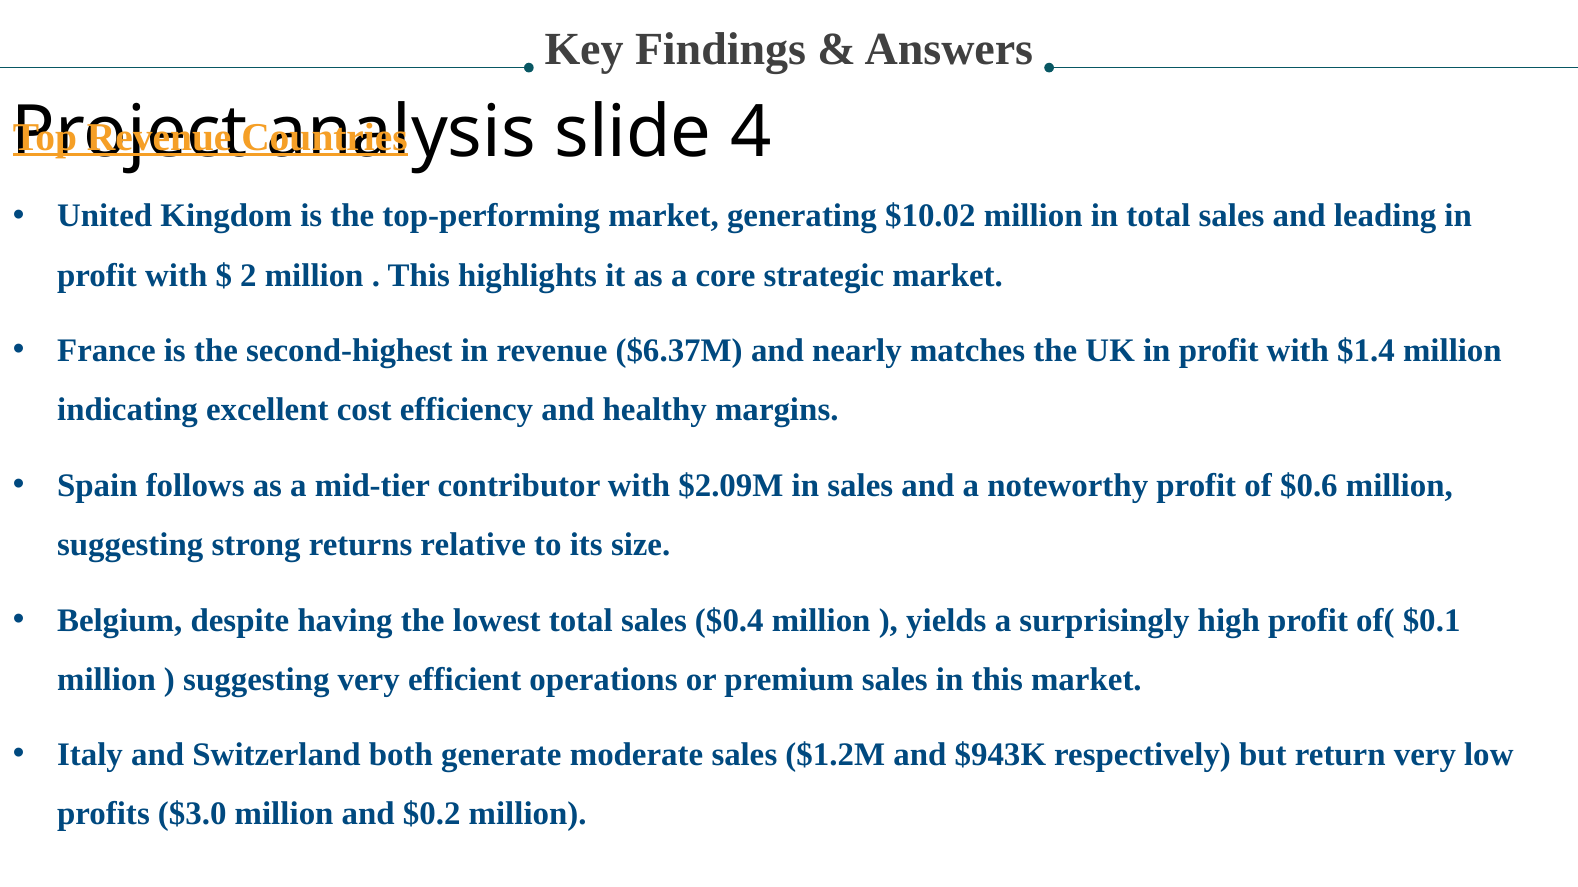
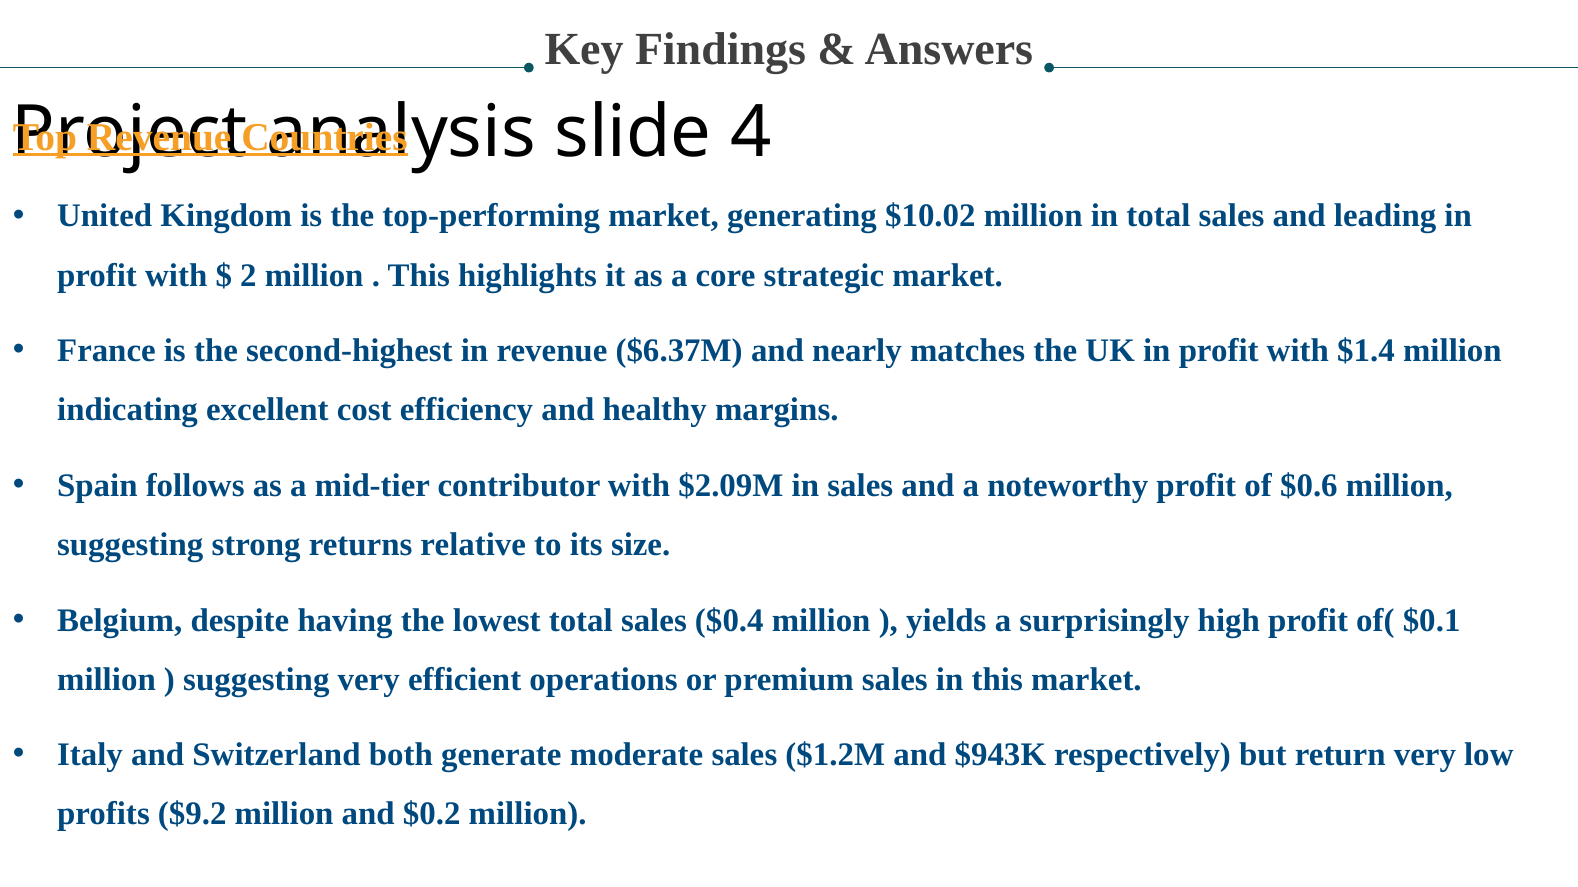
$3.0: $3.0 -> $9.2 (192, 815)
